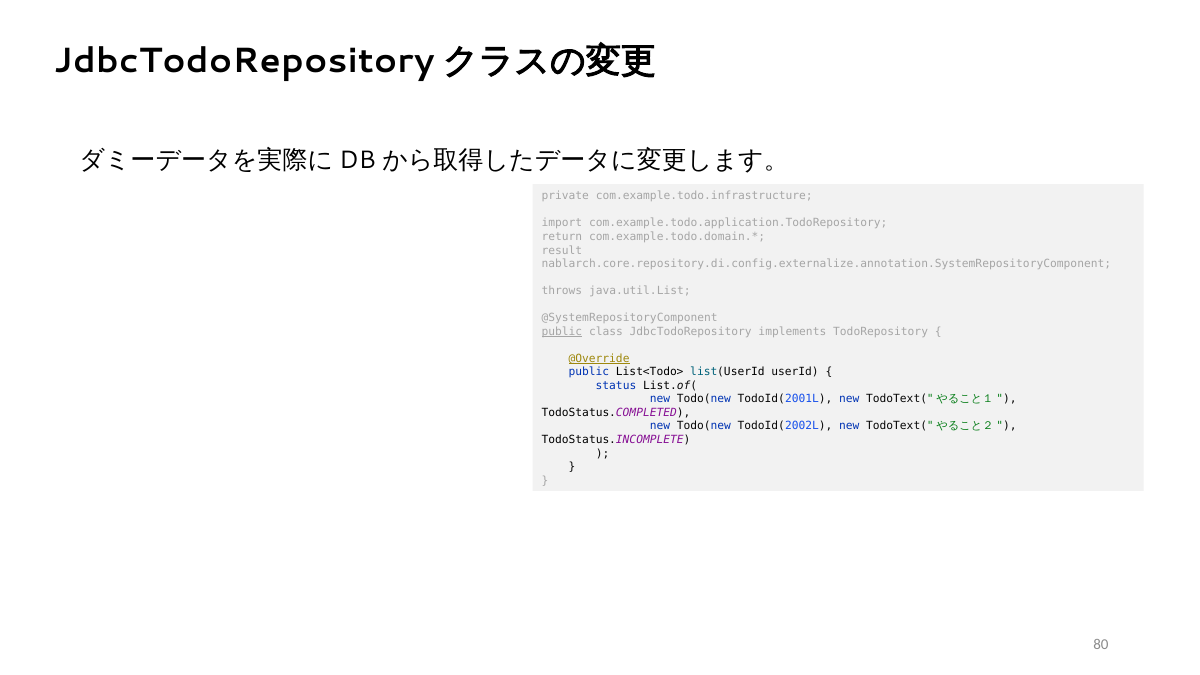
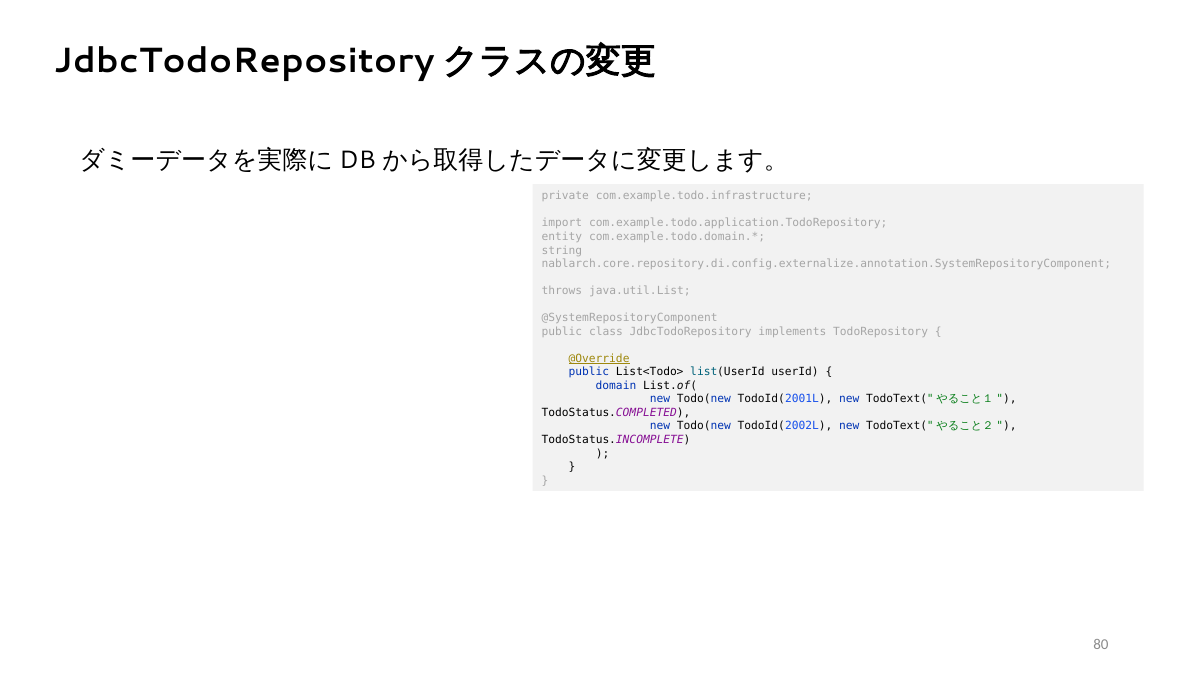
return: return -> entity (562, 237)
result: result -> string (562, 250)
public underline: present -> none (562, 332)
status: status -> domain (616, 386)
